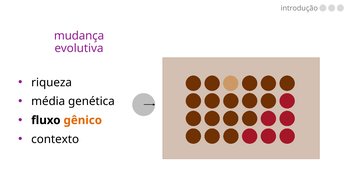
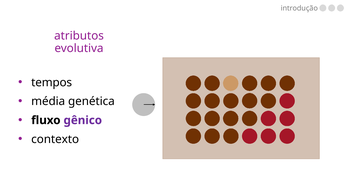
mudança: mudança -> atributos (79, 36)
riqueza: riqueza -> tempos (52, 82)
gênico colour: orange -> purple (83, 120)
